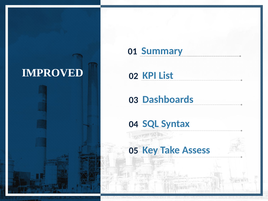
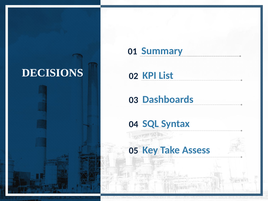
IMPROVED: IMPROVED -> DECISIONS (53, 73)
